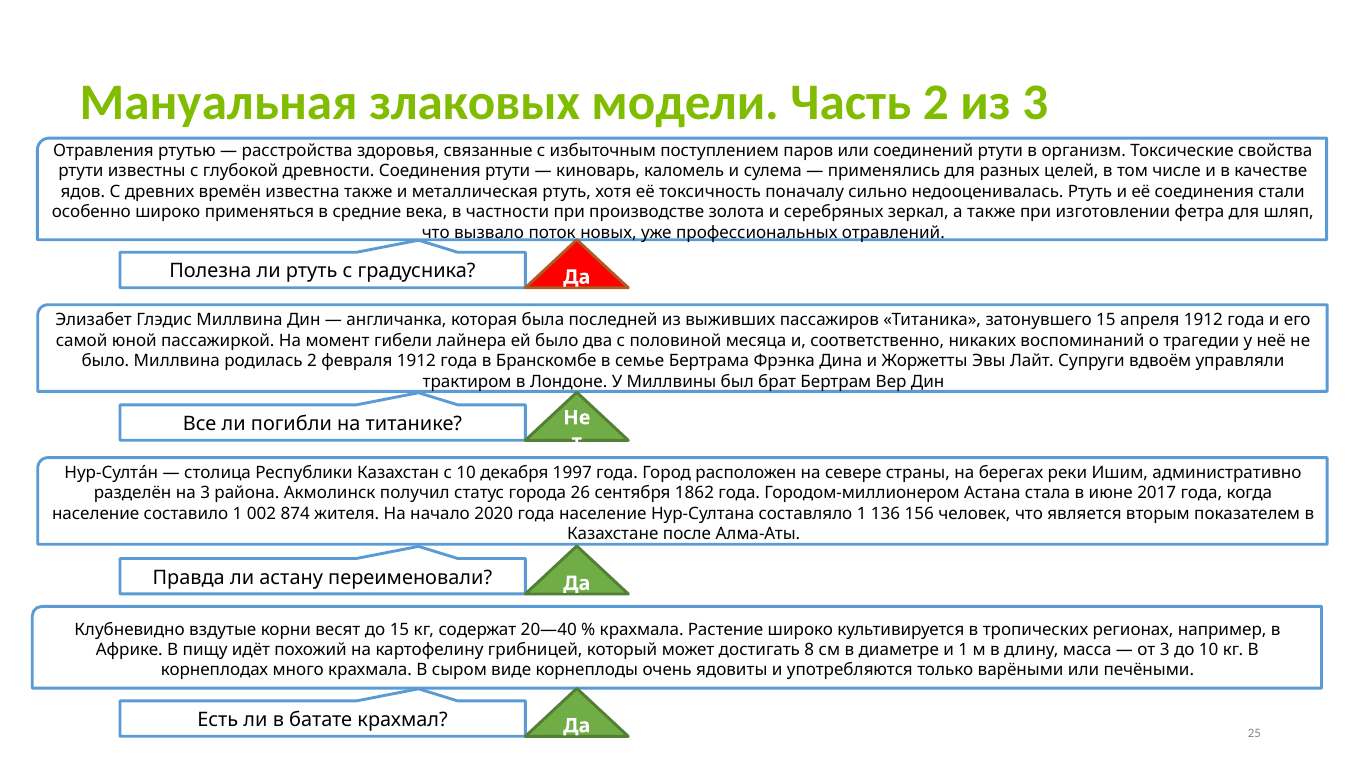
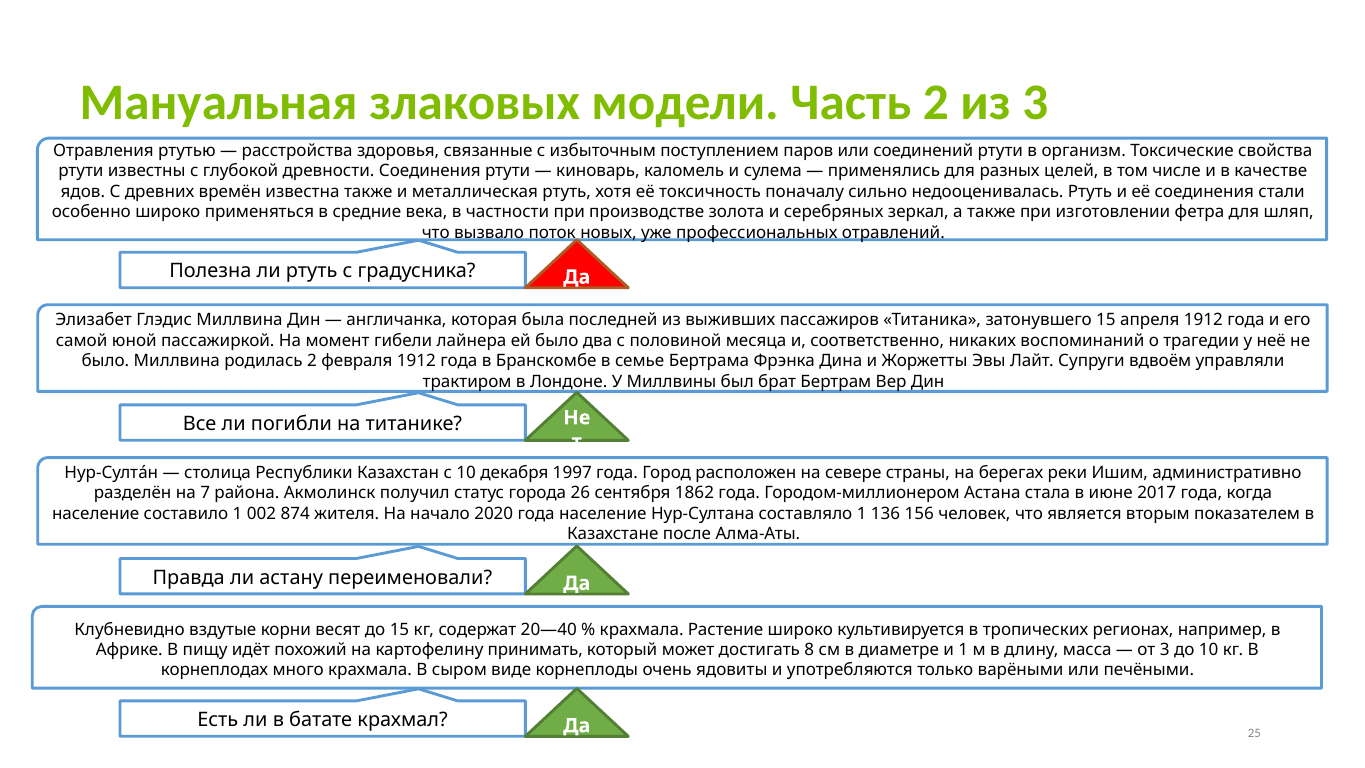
на 3: 3 -> 7 (205, 493)
грибницей: грибницей -> принимать (535, 650)
